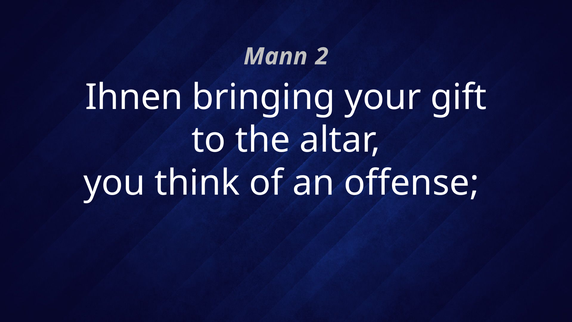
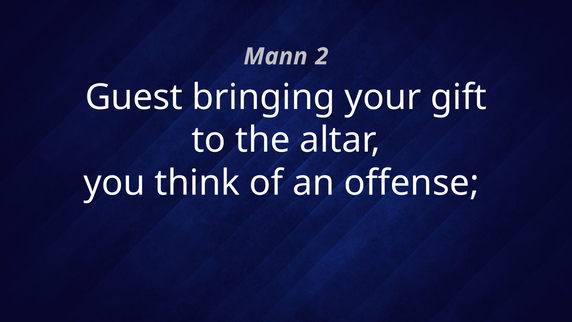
Ihnen: Ihnen -> Guest (134, 97)
